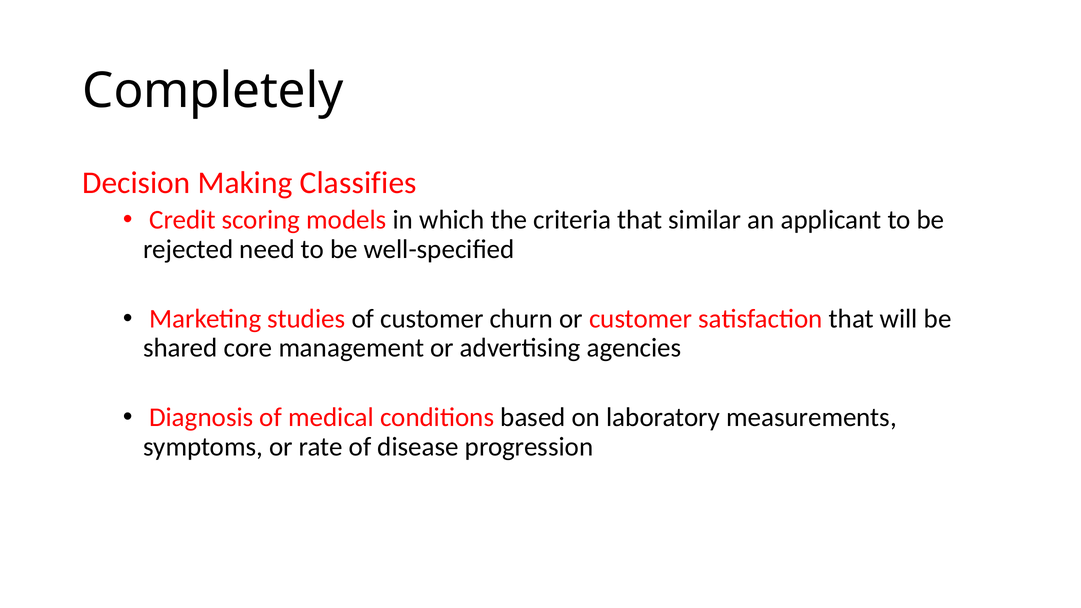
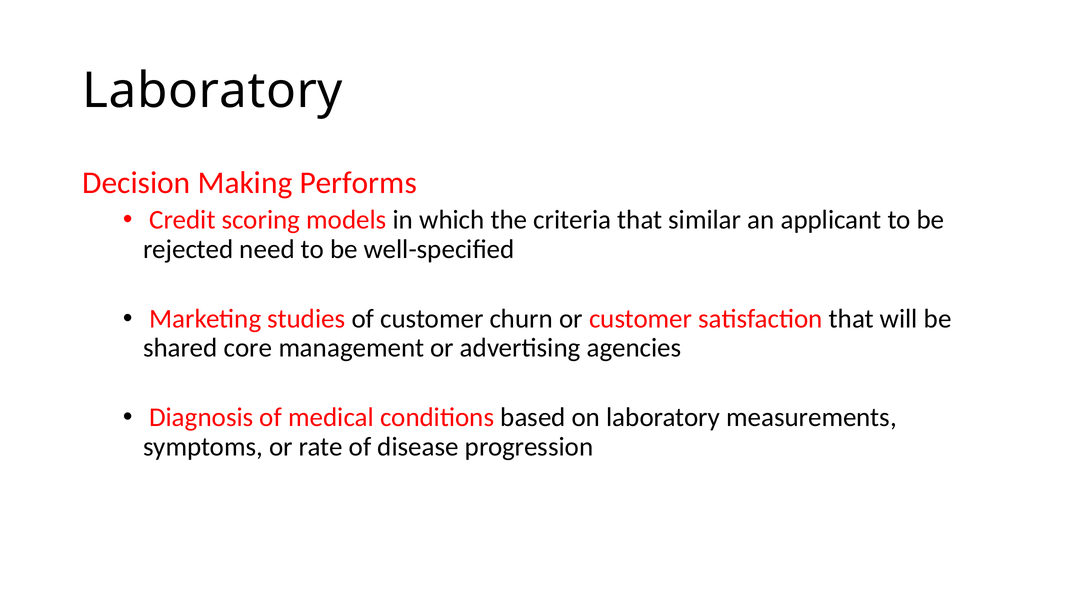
Completely: Completely -> Laboratory (213, 91)
Classifies: Classifies -> Performs (358, 183)
